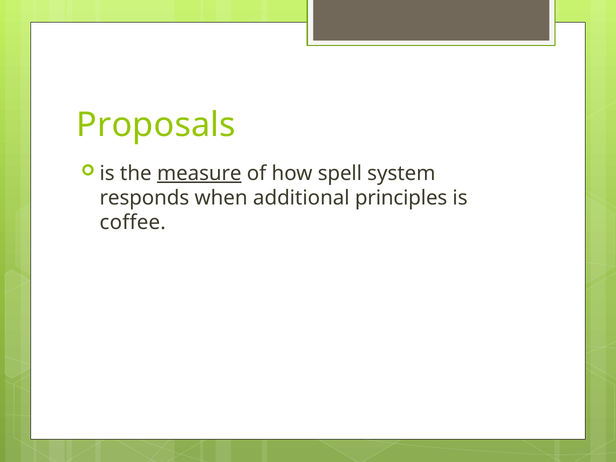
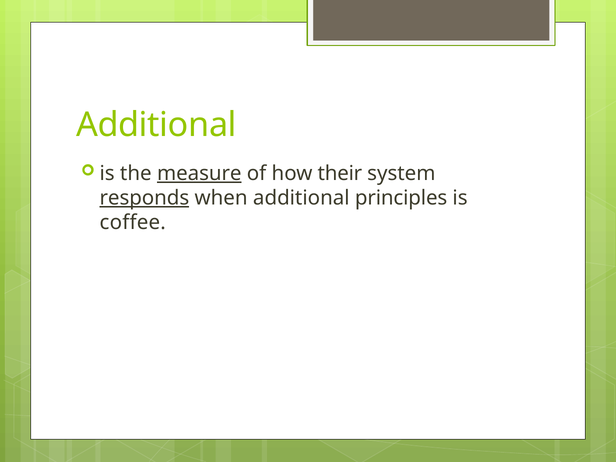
Proposals: Proposals -> Additional (156, 125)
spell: spell -> their (340, 173)
responds underline: none -> present (144, 198)
